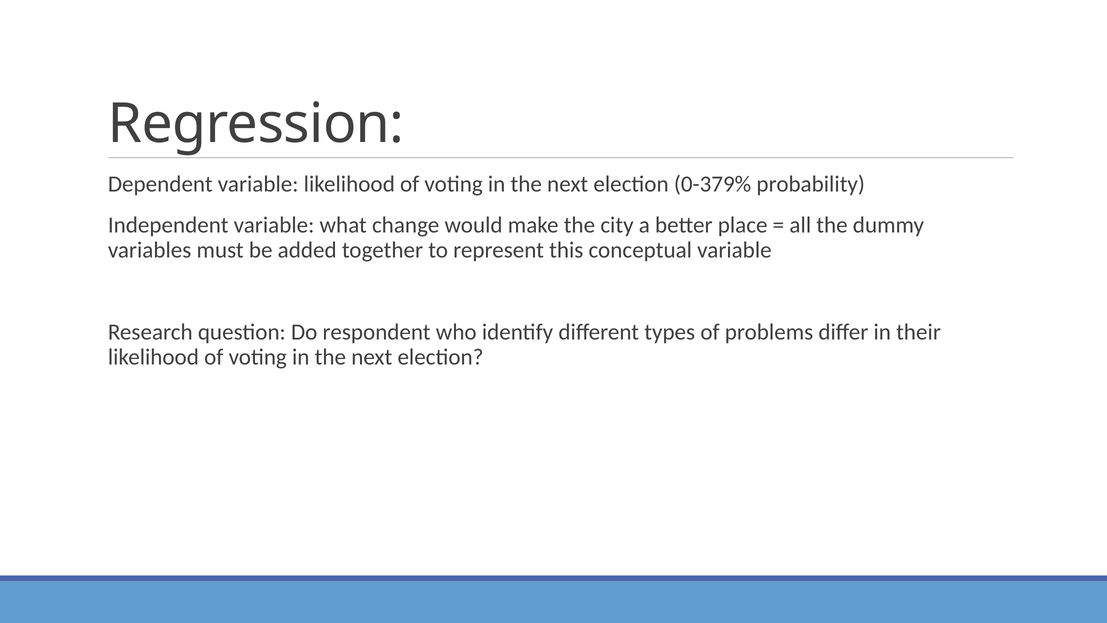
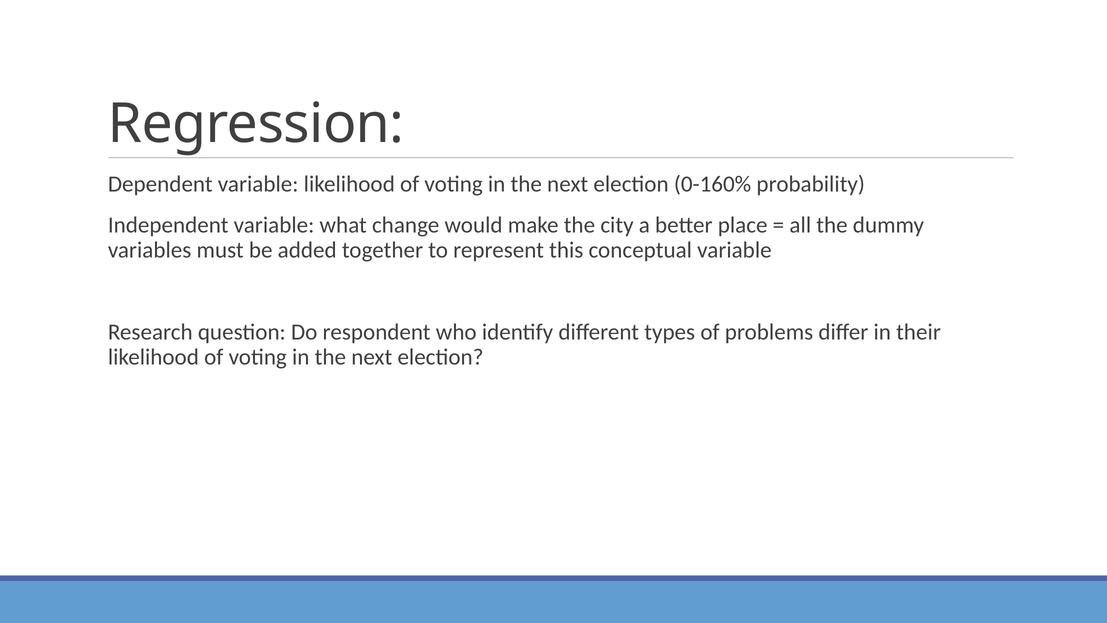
0-379%: 0-379% -> 0-160% (713, 184)
